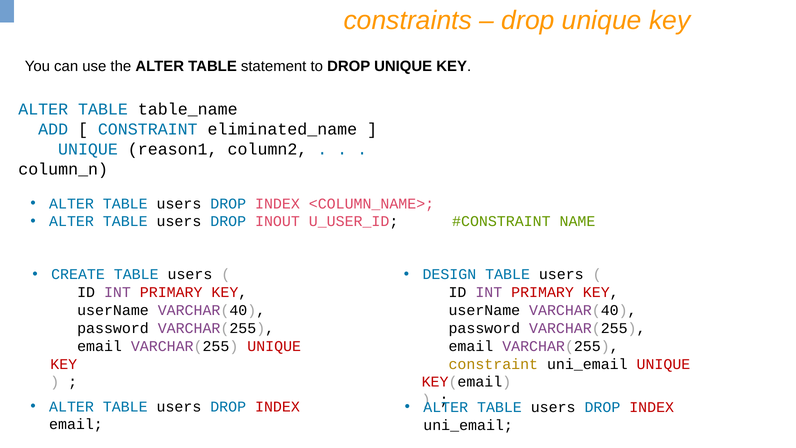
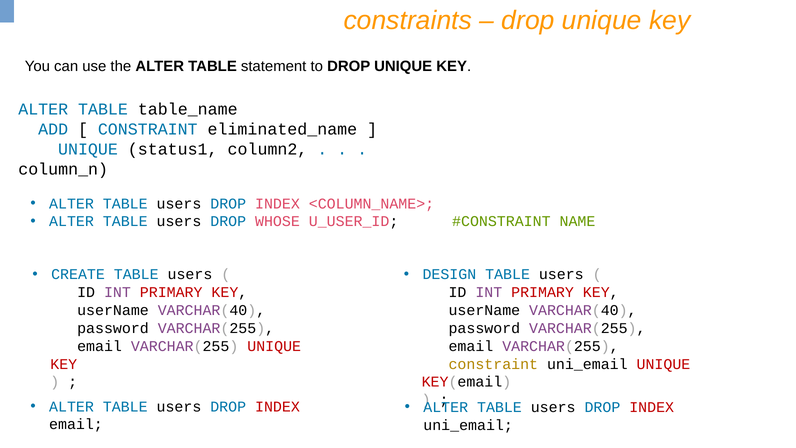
reason1: reason1 -> status1 (173, 149)
INOUT: INOUT -> WHOSE (277, 221)
